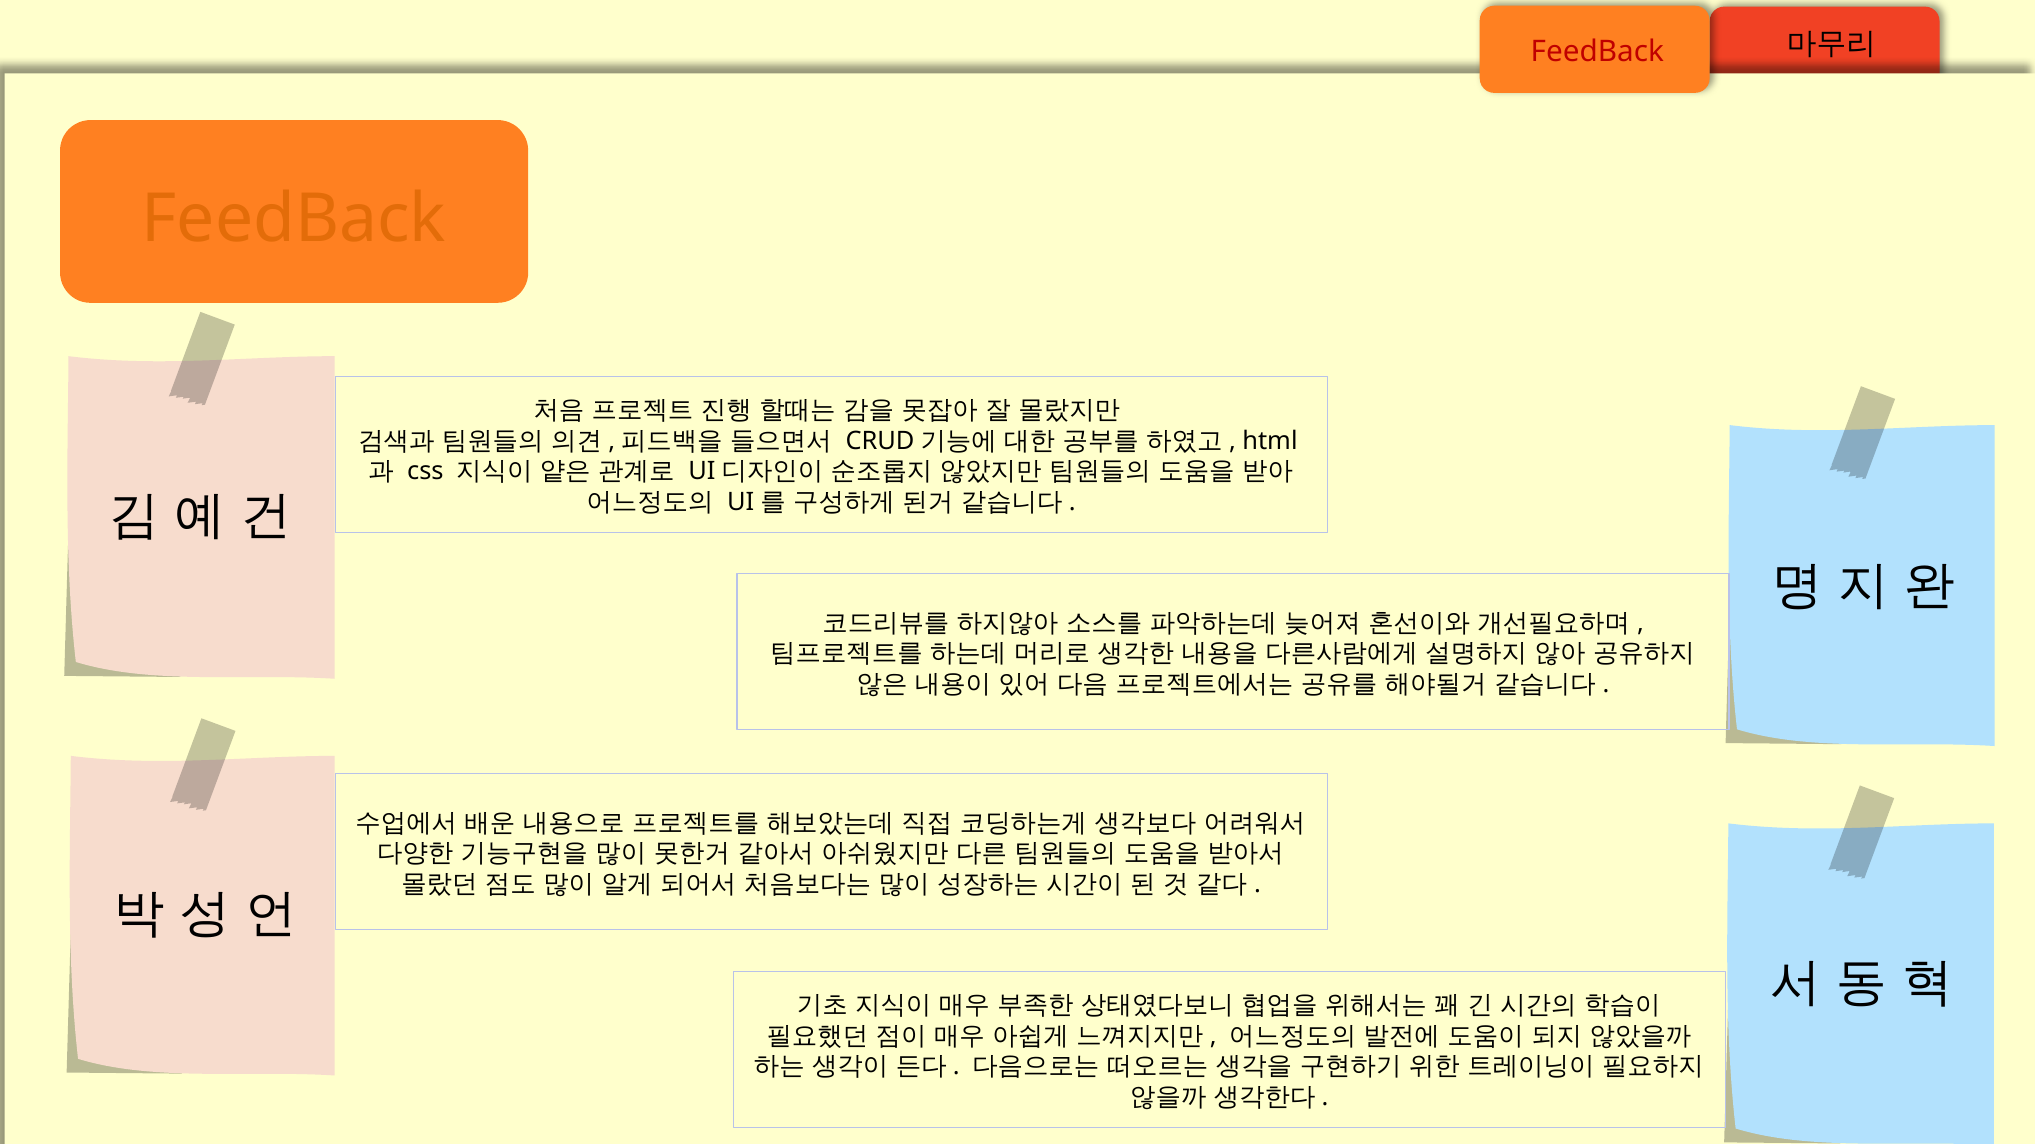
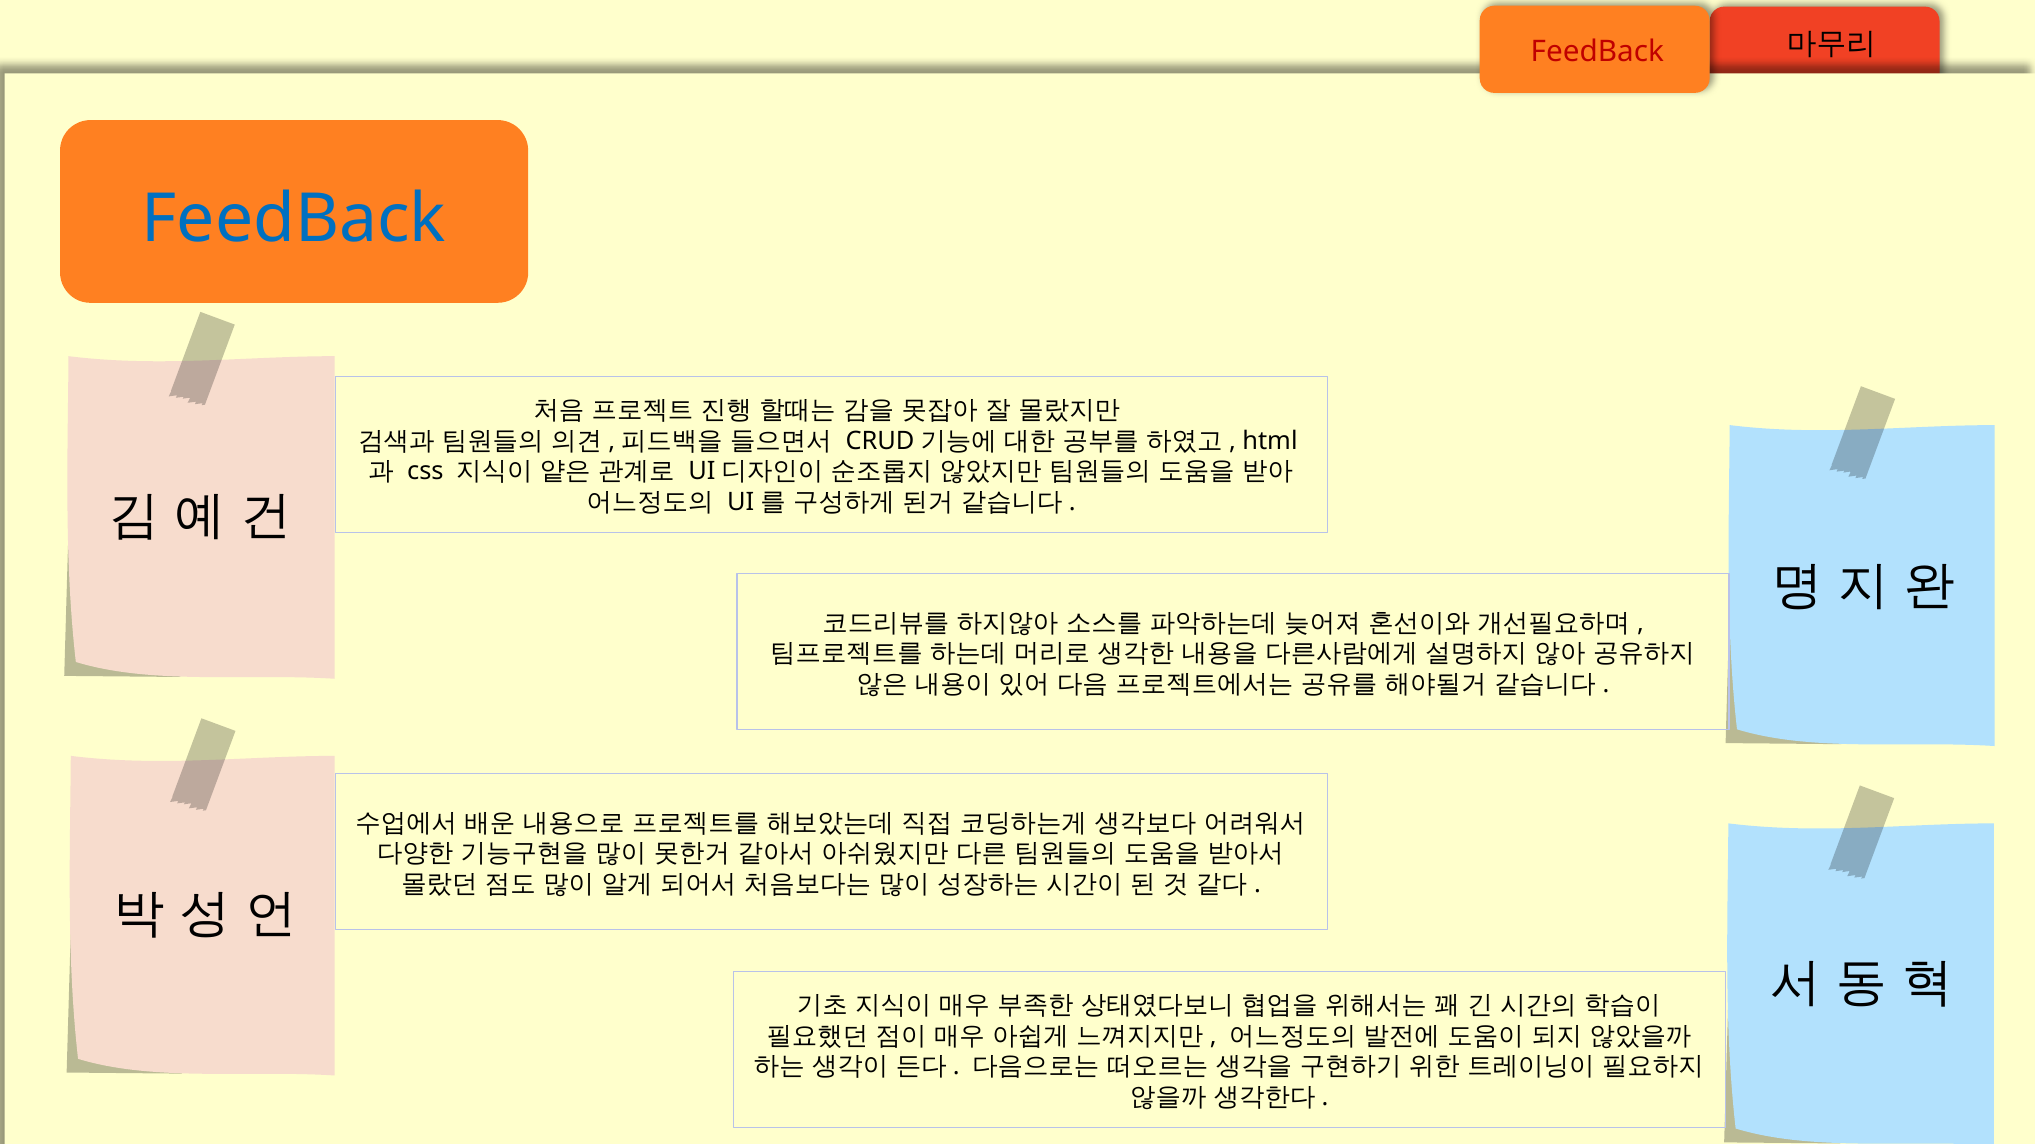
FeedBack colour: orange -> blue (294, 219)
